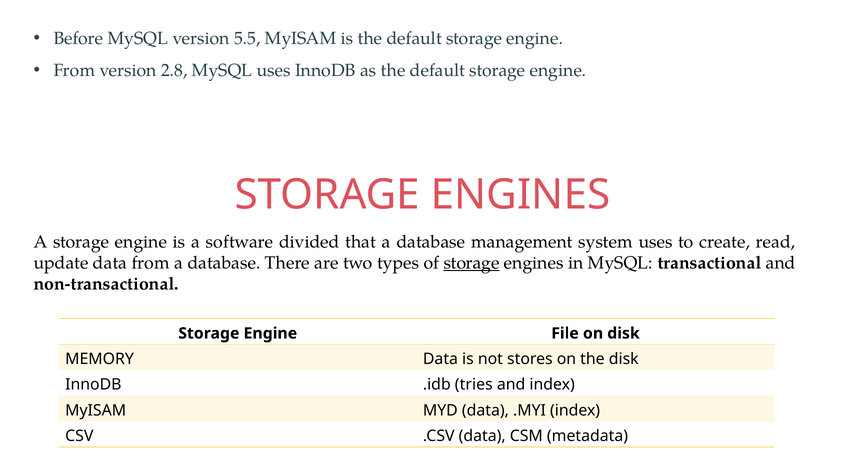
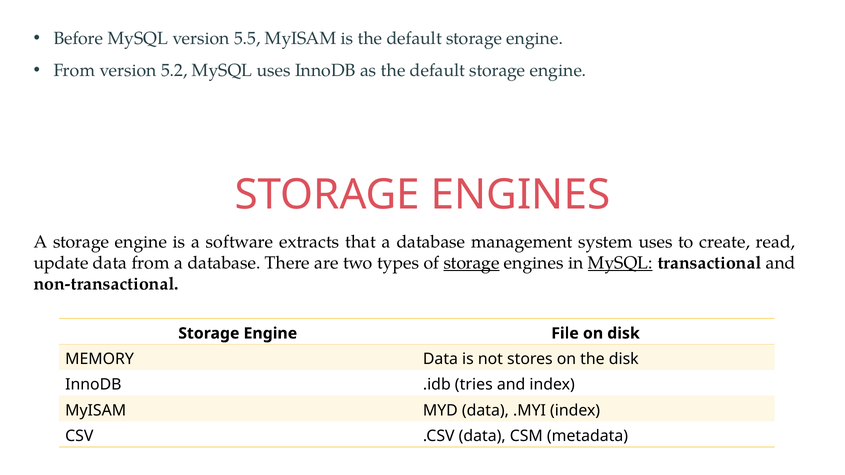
2.8: 2.8 -> 5.2 (174, 70)
divided: divided -> extracts (309, 242)
MySQL underline: none -> present (620, 263)
